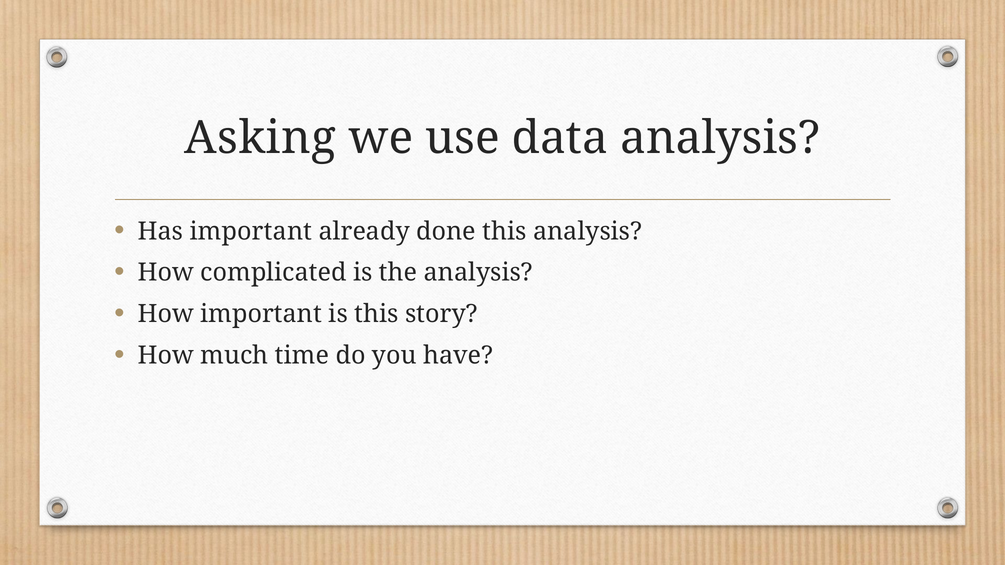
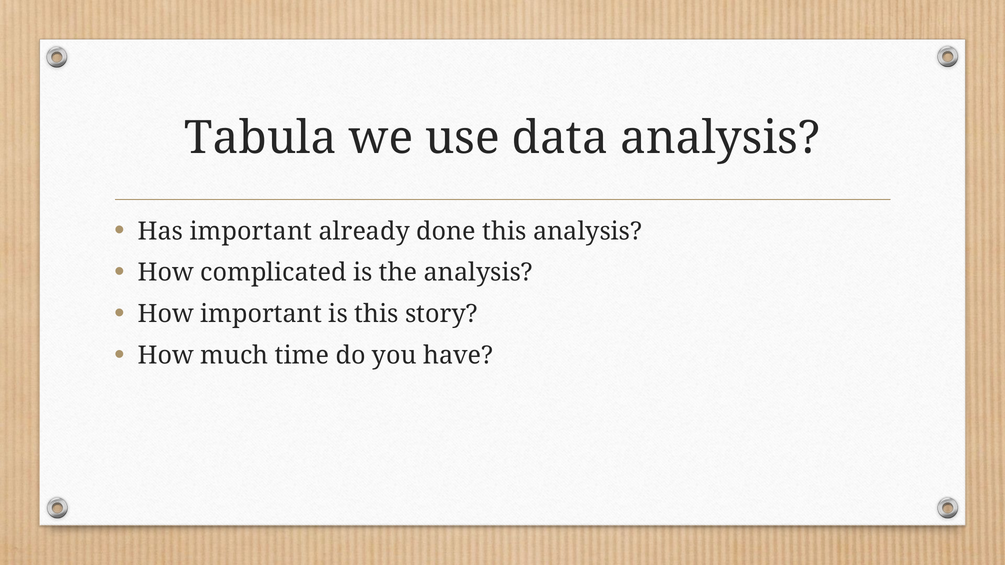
Asking: Asking -> Tabula (260, 138)
